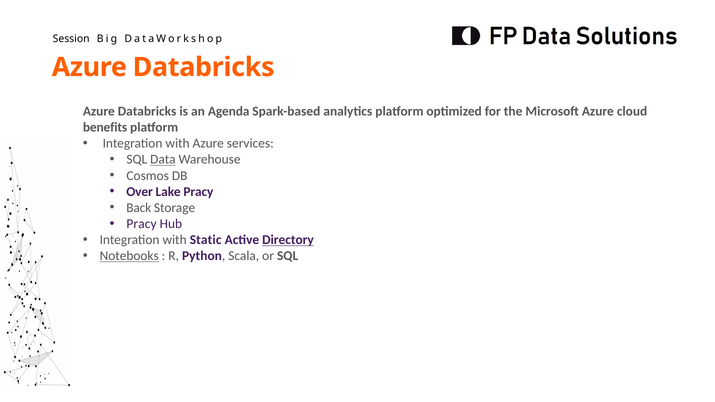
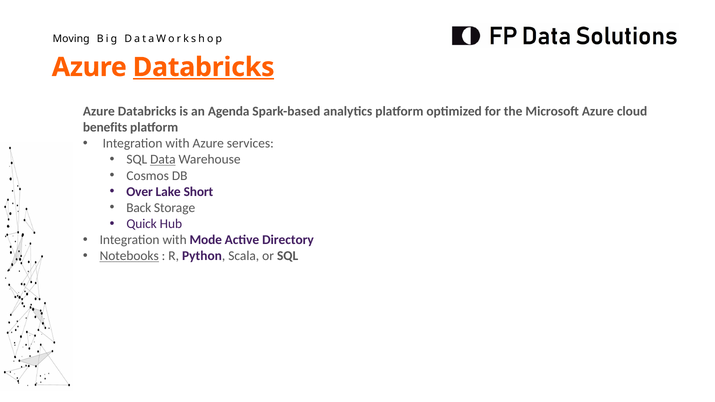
Session: Session -> Moving (71, 39)
Databricks underline: none -> present (204, 67)
Lake Pracy: Pracy -> Short (198, 192)
Pracy: Pracy -> Quick (142, 224)
Static: Static -> Mode (206, 240)
Directory underline: present -> none (288, 240)
